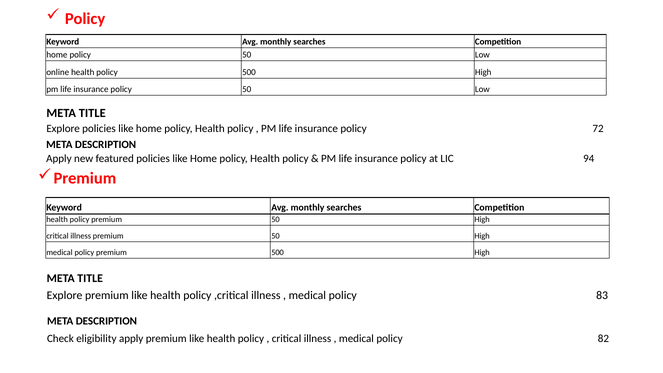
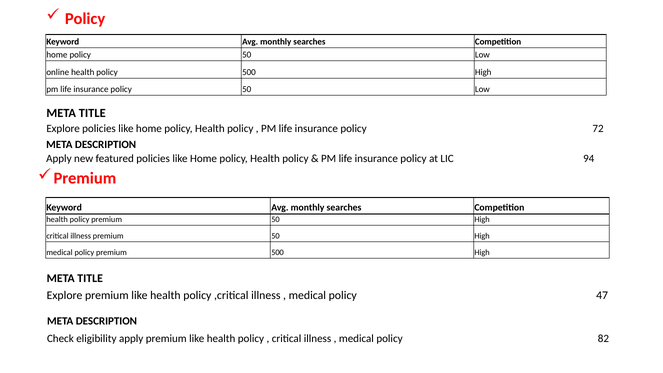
83: 83 -> 47 (602, 295)
